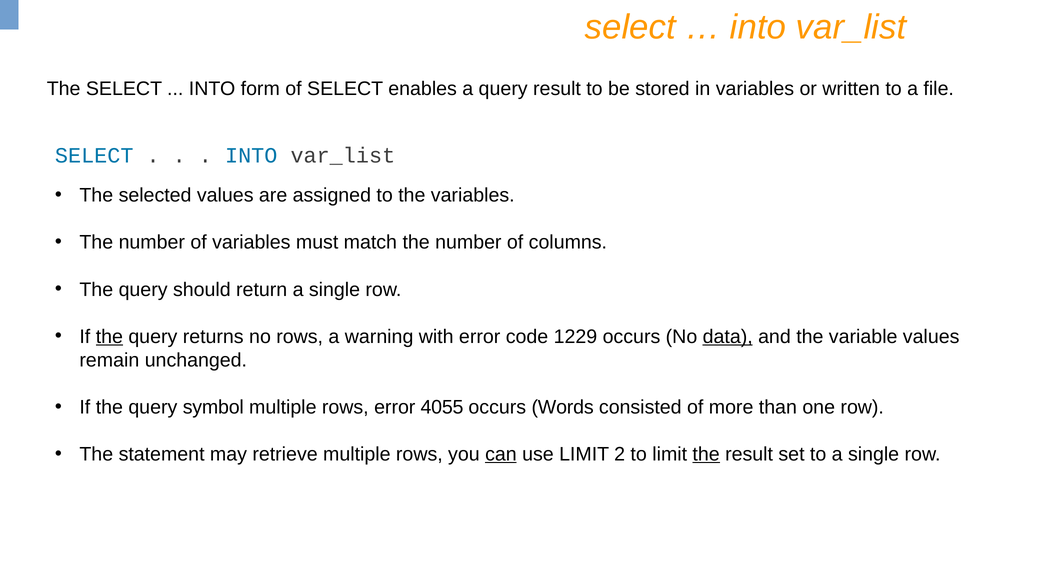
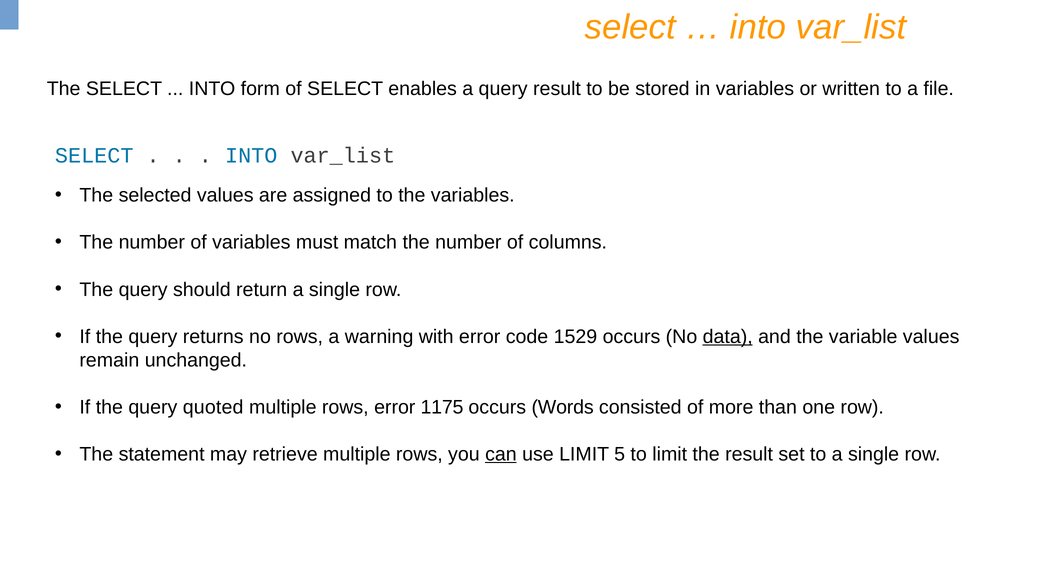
the underline: present -> none (109, 336)
1229: 1229 -> 1529 (575, 336)
symbol: symbol -> quoted (213, 407)
4055: 4055 -> 1175 (442, 407)
2: 2 -> 5 (620, 454)
the underline: present -> none (706, 454)
